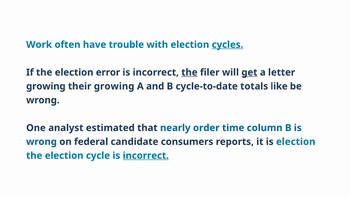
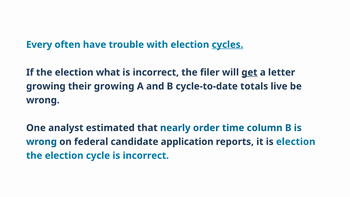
Work: Work -> Every (39, 45)
error: error -> what (108, 72)
the underline: present -> none (189, 72)
like: like -> live (279, 86)
consumers: consumers -> application (187, 142)
incorrect underline: present -> none (146, 156)
